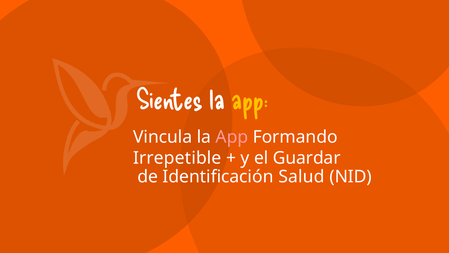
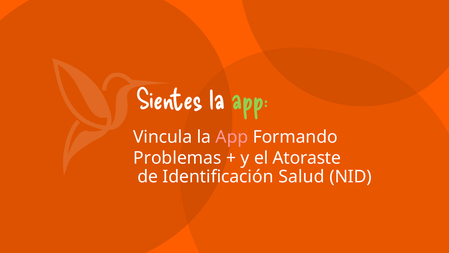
app colour: yellow -> light green (250, 100)
Irrepetible: Irrepetible -> Problemas (177, 158)
Guardar: Guardar -> Atoraste (307, 158)
